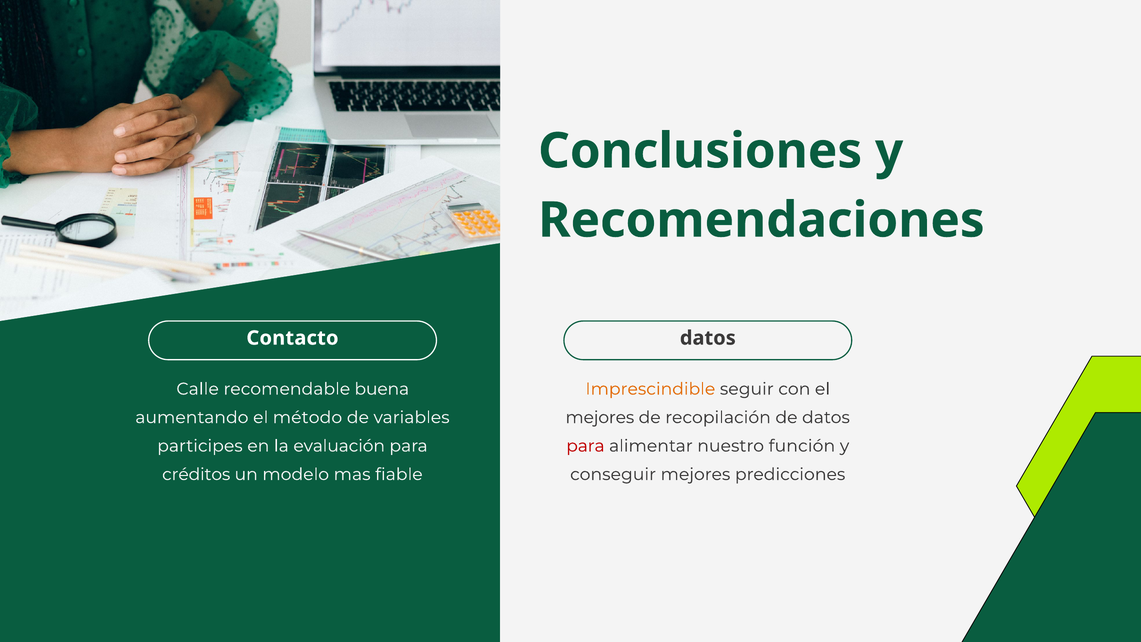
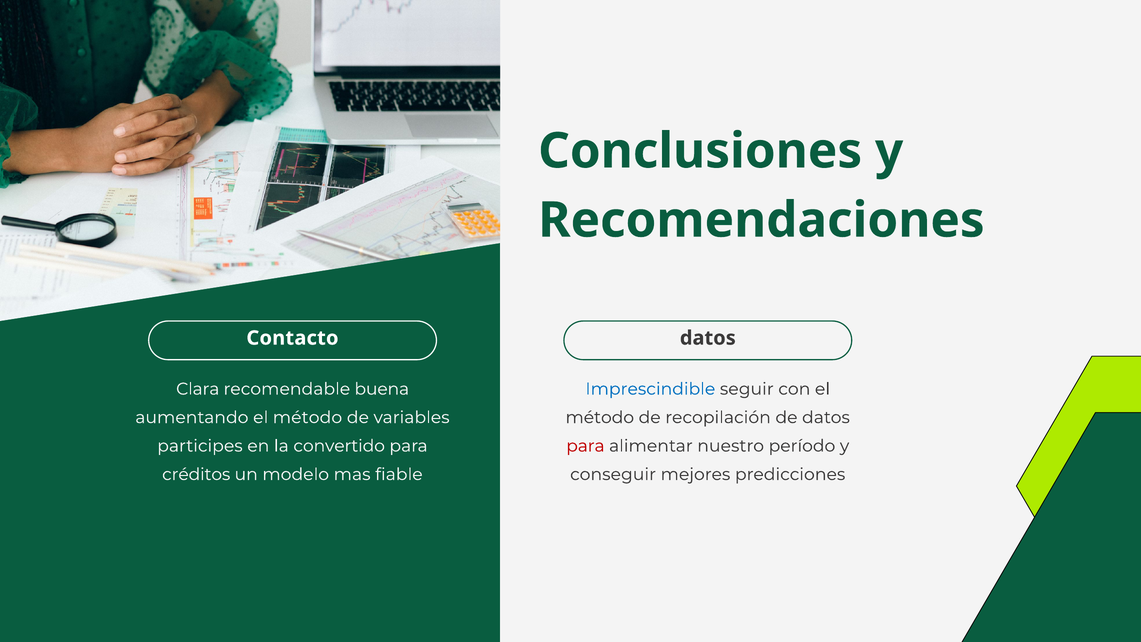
Calle: Calle -> Clara (198, 389)
Imprescindible colour: orange -> blue (650, 389)
mejores: mejores -> método (600, 417)
evaluación: evaluación -> convertido (339, 446)
función: función -> período (802, 446)
